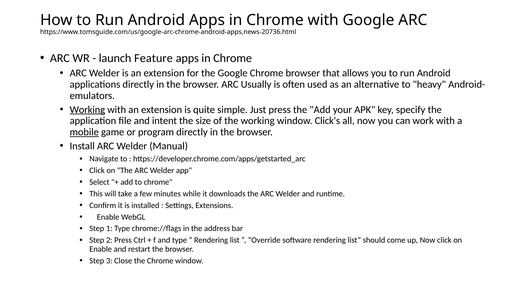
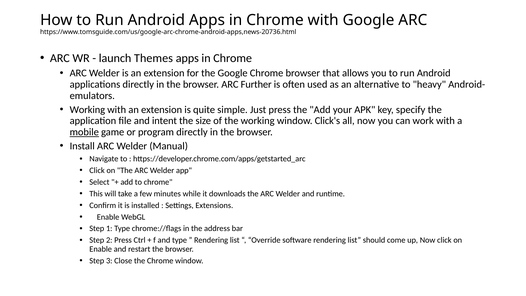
Feature: Feature -> Themes (154, 58)
Usually: Usually -> Further (256, 84)
Working underline: present -> none (87, 110)
